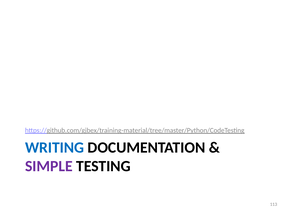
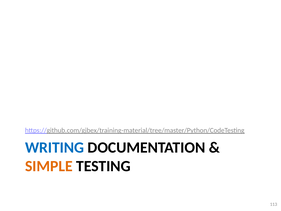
SIMPLE colour: purple -> orange (49, 166)
